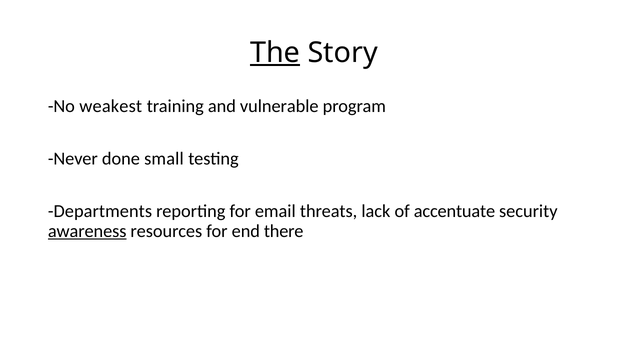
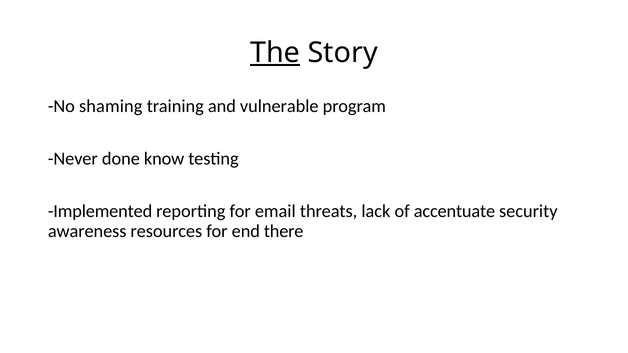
weakest: weakest -> shaming (111, 106)
small: small -> know (164, 159)
Departments: Departments -> Implemented (100, 212)
awareness underline: present -> none (87, 231)
